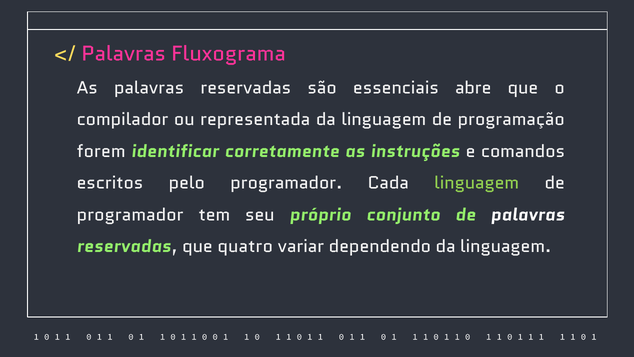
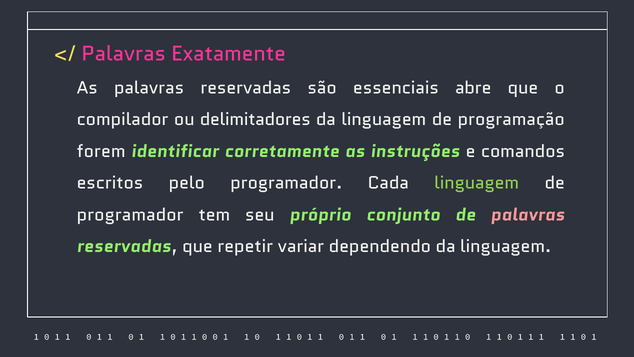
Fluxograma: Fluxograma -> Exatamente (229, 53)
representada: representada -> delimitadores (255, 120)
palavras colour: white -> pink (528, 215)
quatro: quatro -> repetir (245, 246)
